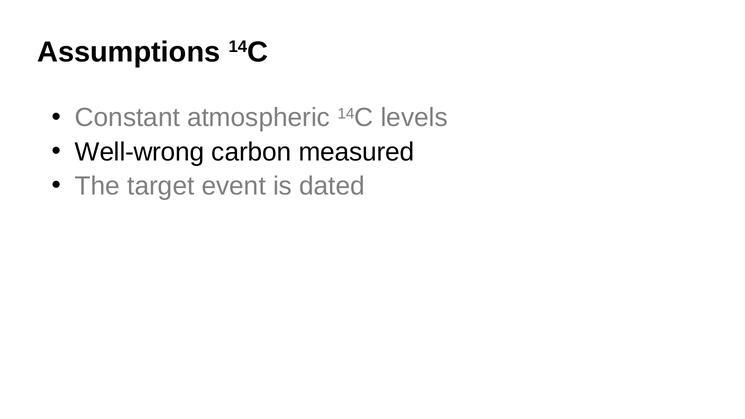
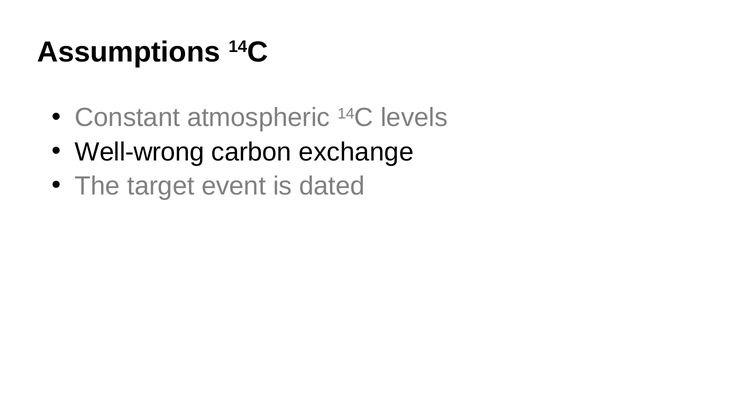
measured: measured -> exchange (356, 152)
